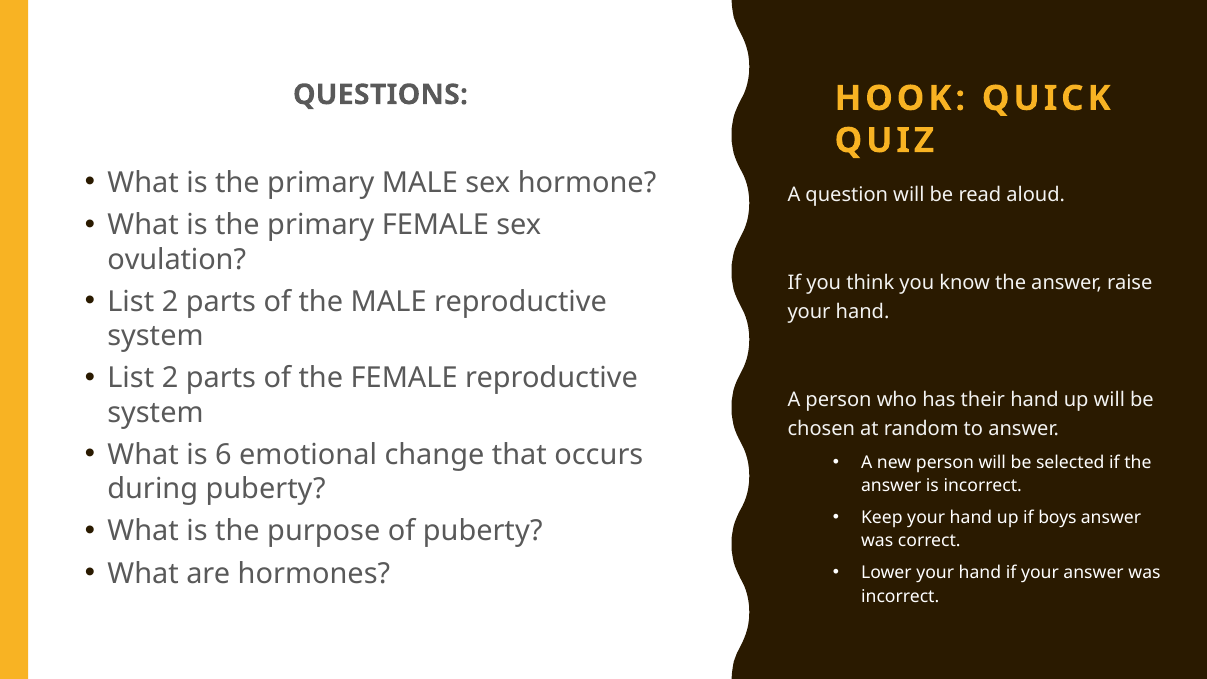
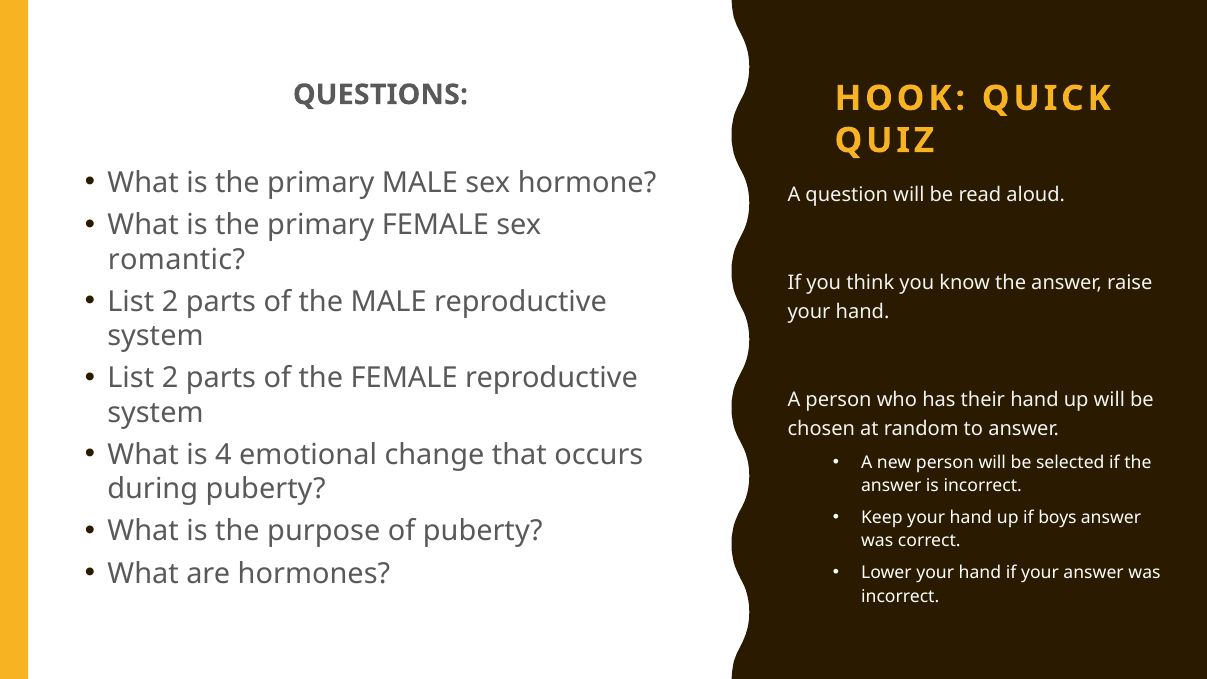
ovulation: ovulation -> romantic (177, 260)
6: 6 -> 4 (223, 455)
